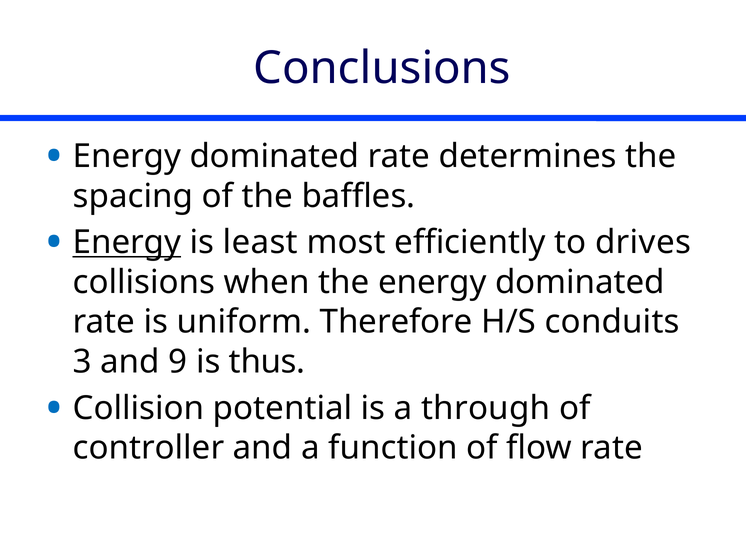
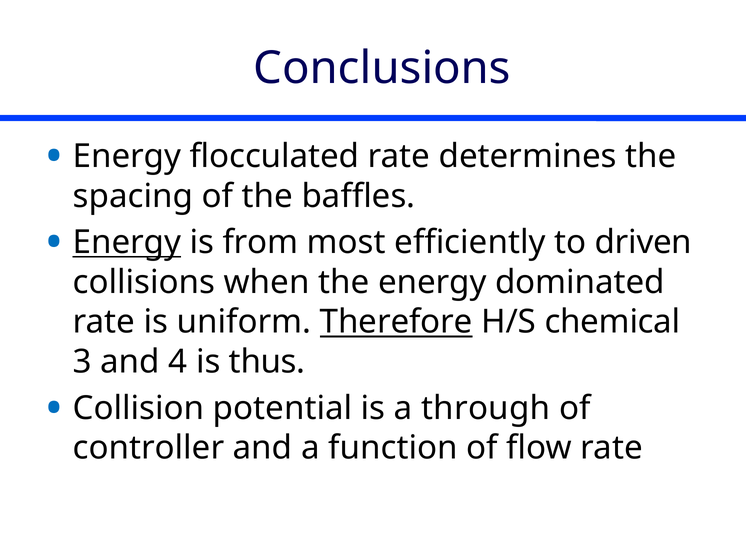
dominated: dominated -> flocculated (274, 156)
least: least -> from (261, 243)
drives: drives -> driven (643, 243)
Therefore underline: none -> present (396, 322)
conduits: conduits -> chemical (612, 322)
9: 9 -> 4 (178, 362)
